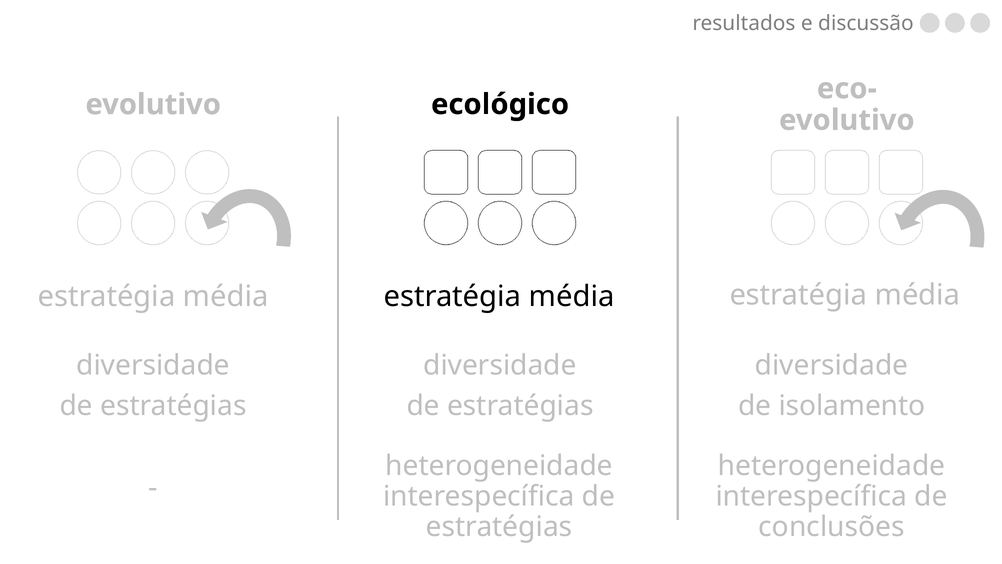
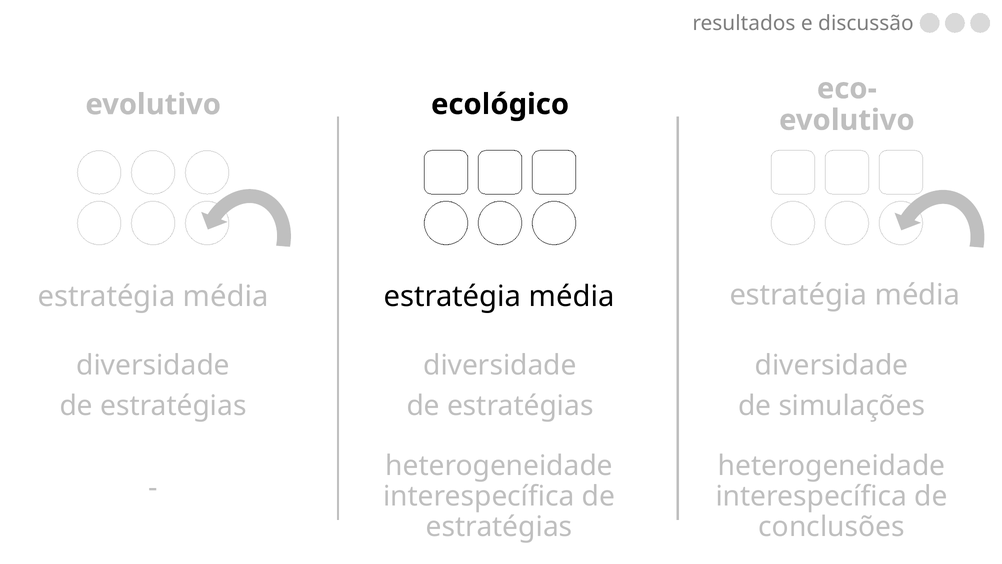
isolamento: isolamento -> simulações (852, 406)
